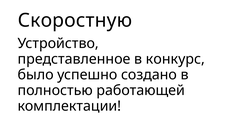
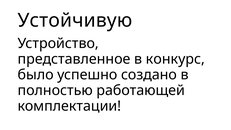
Скоростную: Скоростную -> Устойчивую (75, 20)
